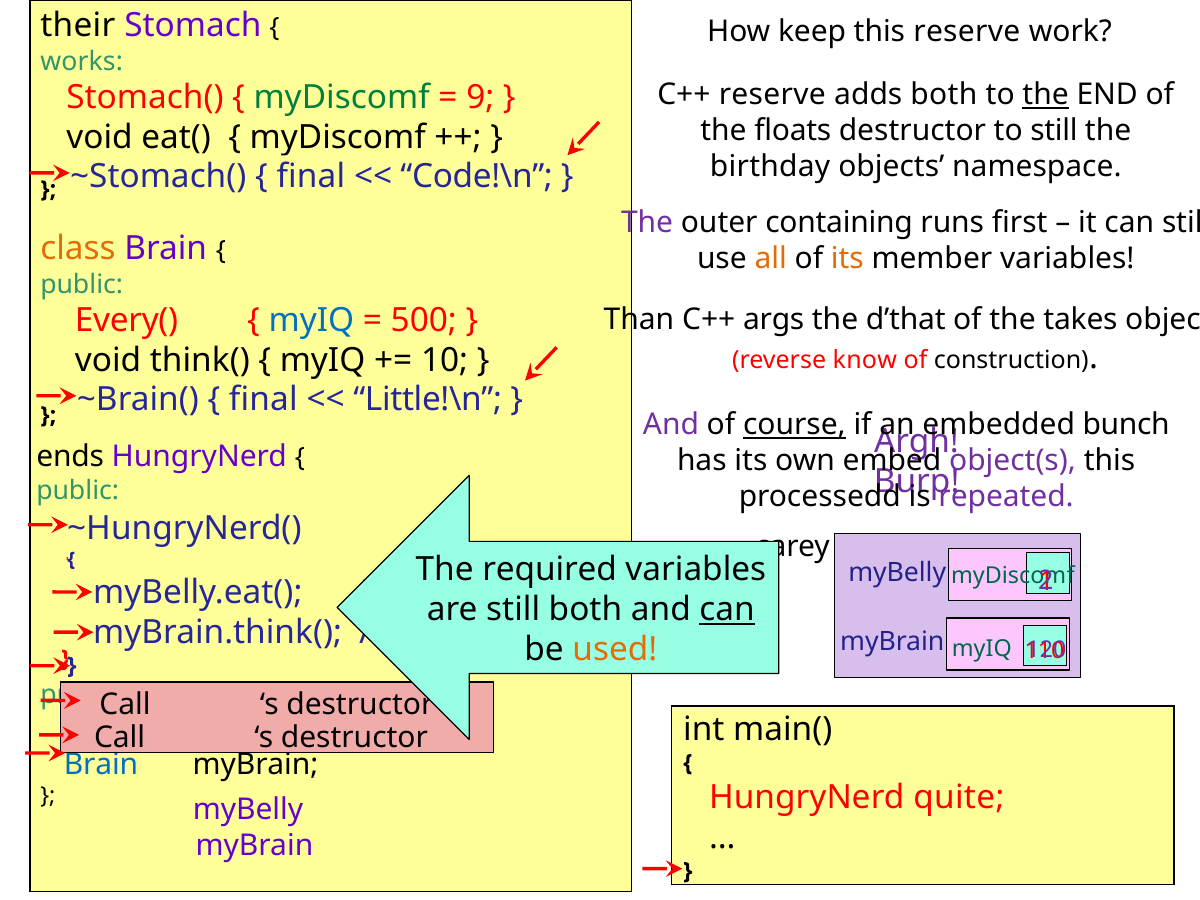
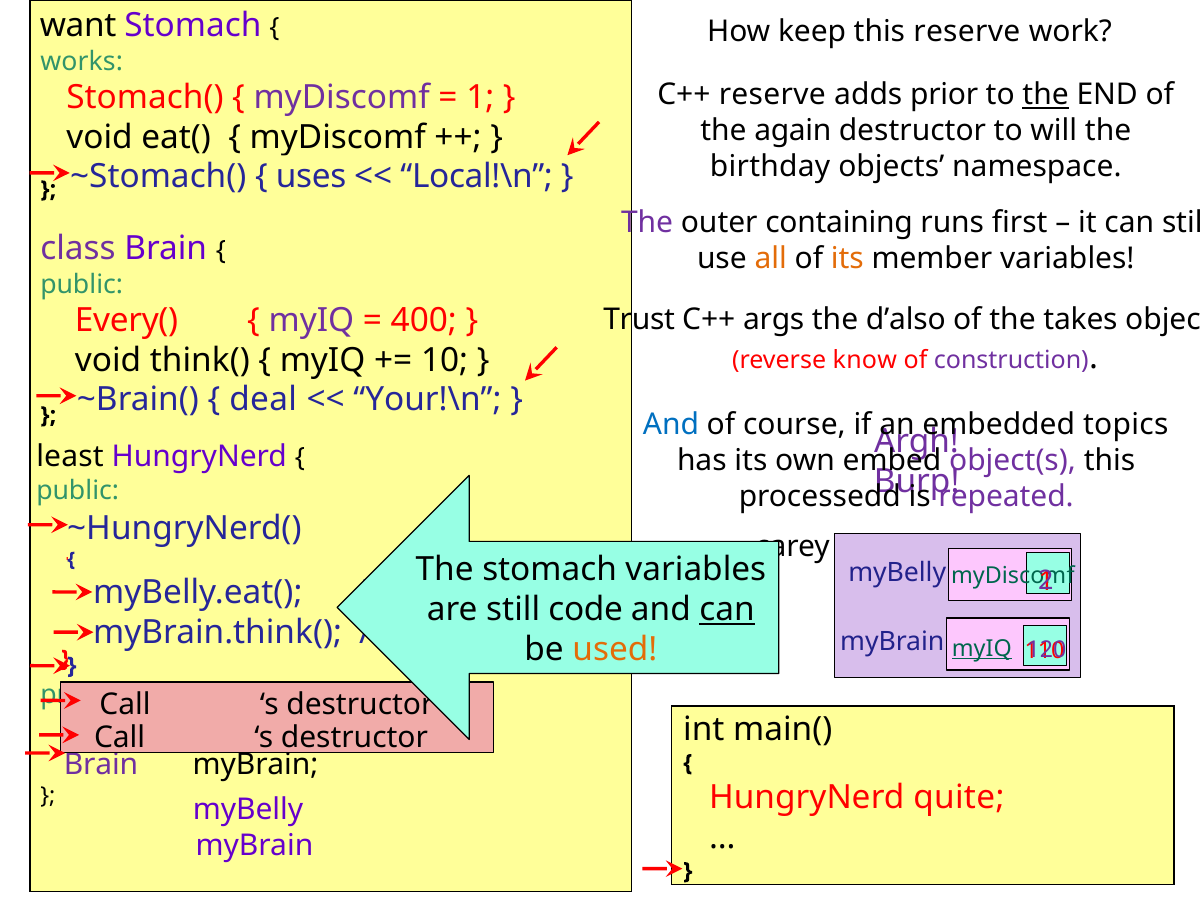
their: their -> want (78, 26)
adds both: both -> prior (944, 95)
myDiscomf colour: green -> purple (342, 98)
9: 9 -> 1 (480, 98)
floats: floats -> again (793, 131)
to still: still -> will (1054, 131)
final: final -> uses (311, 176)
Code!\n: Code!\n -> Local!\n (477, 176)
class colour: orange -> purple (78, 249)
Than: Than -> Trust (639, 319)
d’that: d’that -> d’also (906, 319)
myIQ colour: blue -> purple (311, 321)
500: 500 -> 400 (424, 321)
construction colour: black -> purple (1011, 360)
final: final -> deal (263, 400)
Little!\n: Little!\n -> Your!\n (427, 400)
And colour: purple -> blue (671, 425)
course underline: present -> none (794, 425)
bunch: bunch -> topics (1126, 425)
ends: ends -> least (70, 457)
The required: required -> stomach (550, 570)
both: both -> code (586, 610)
myIQ underline: none -> present (982, 648)
Brain colour: blue -> purple (101, 765)
